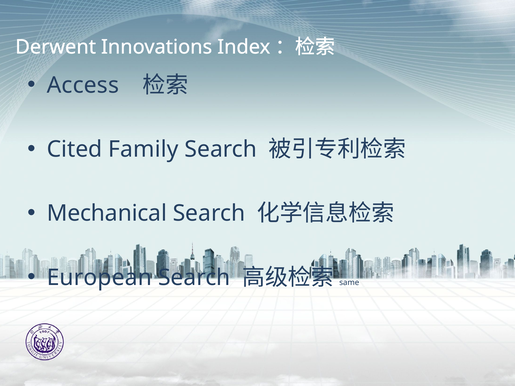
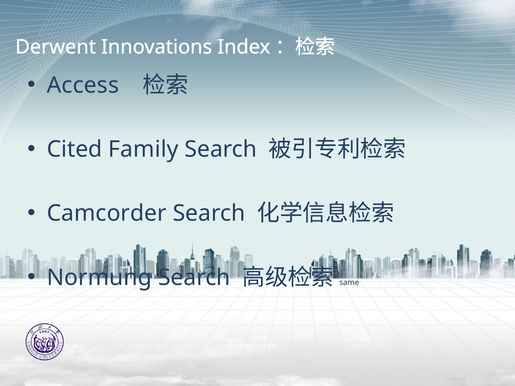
Mechanical: Mechanical -> Camcorder (107, 214)
European: European -> Normung (99, 278)
